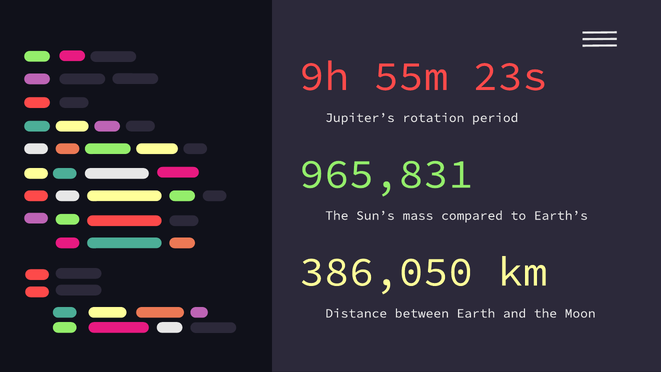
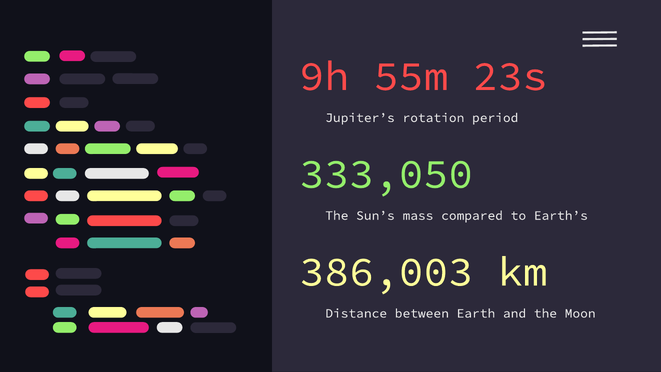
965,831: 965,831 -> 333,050 (386, 174)
386,050: 386,050 -> 386,003 (386, 272)
